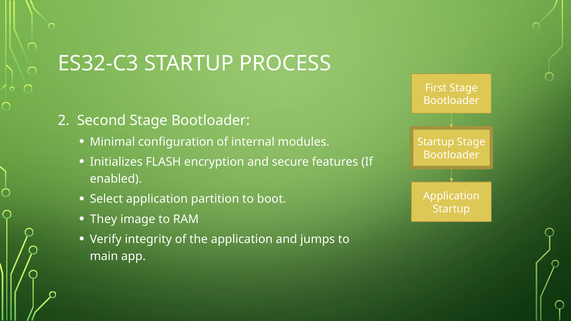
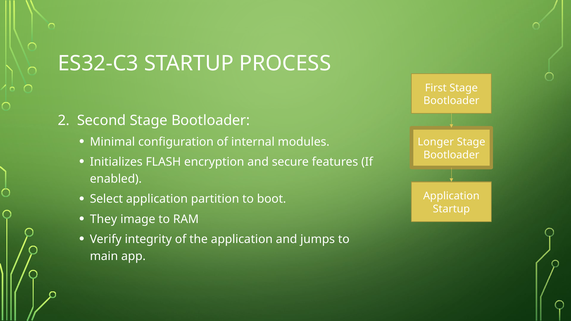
Startup: Startup -> Longer (436, 142)
